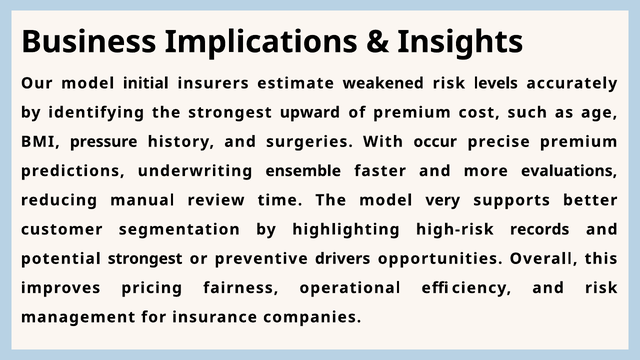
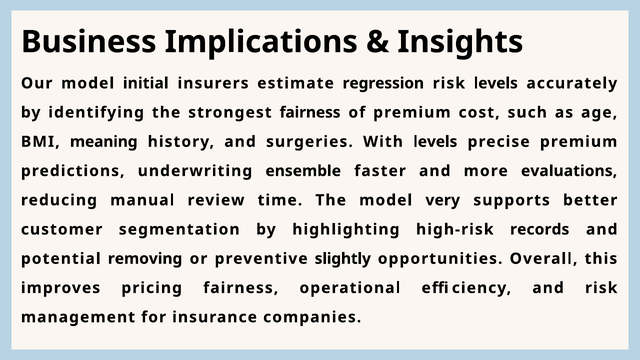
weakened: weakened -> regression (383, 83)
strongest upward: upward -> fairness (310, 112)
pressure: pressure -> meaning (104, 142)
With occur: occur -> levels (435, 142)
potential strongest: strongest -> removing (145, 259)
drivers: drivers -> slightly (343, 259)
